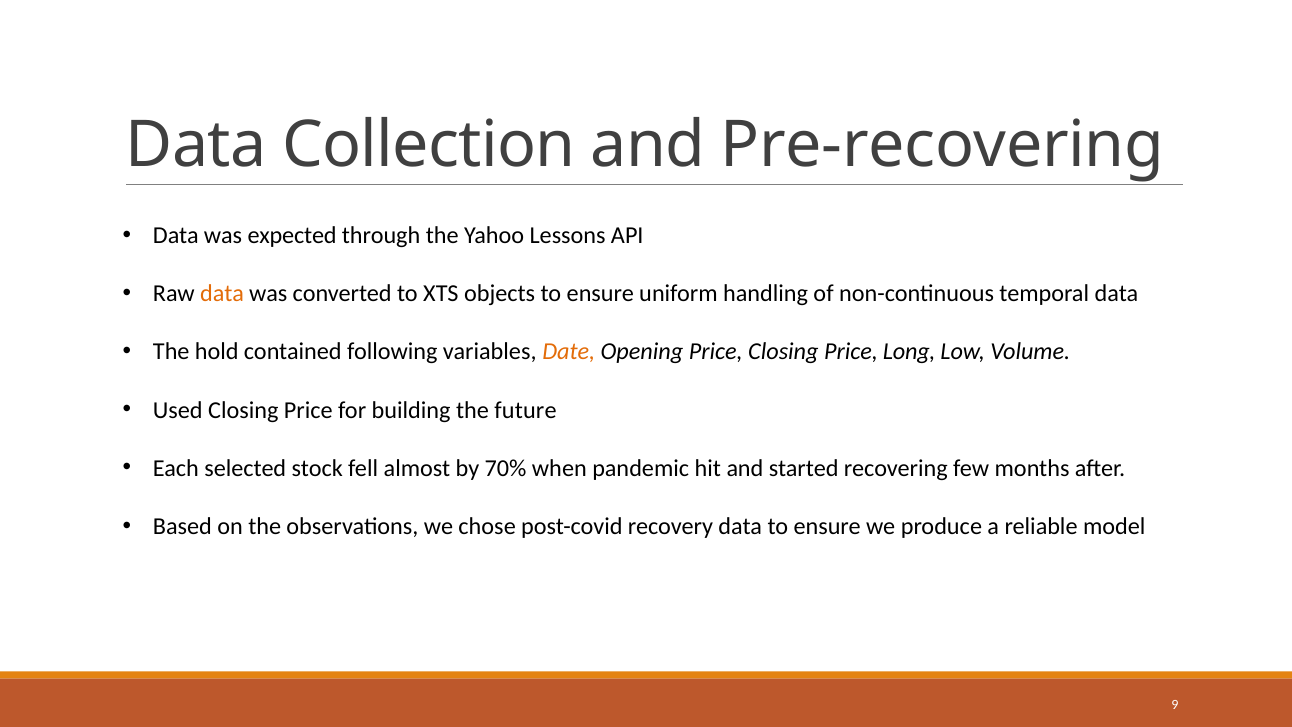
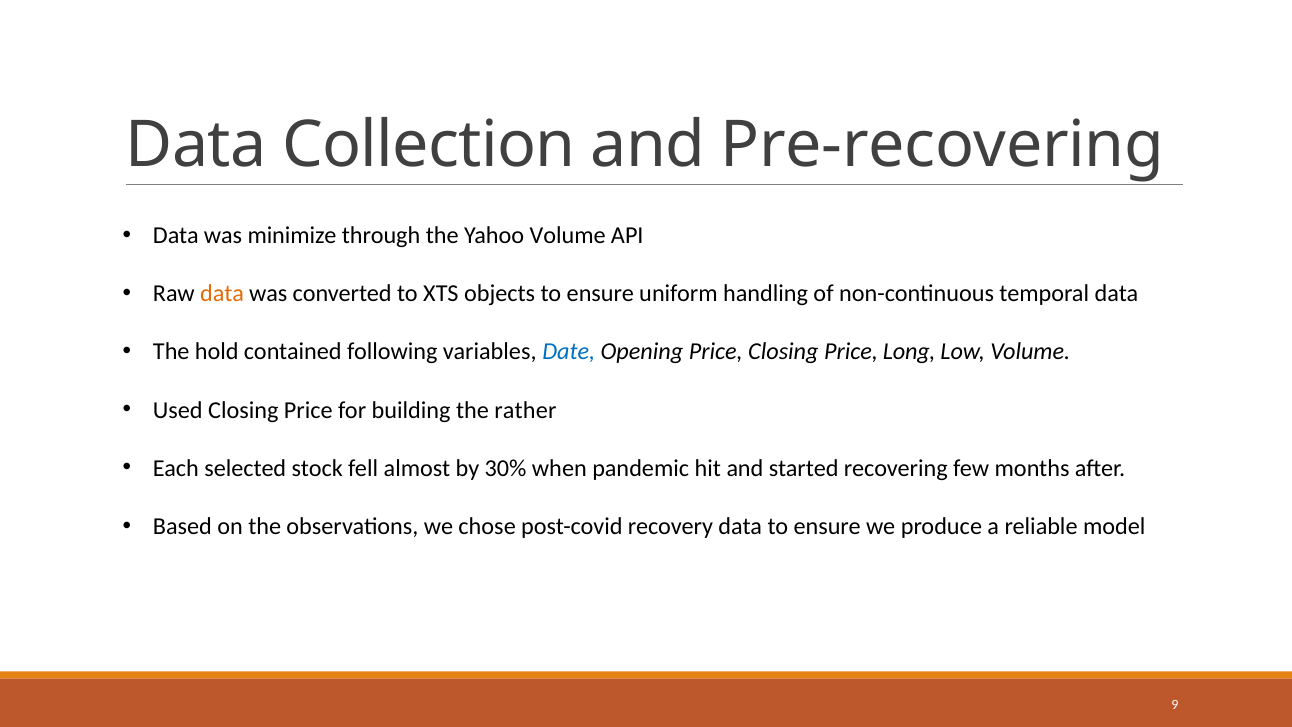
expected: expected -> minimize (292, 235)
Yahoo Lessons: Lessons -> Volume (568, 235)
Date colour: orange -> blue (569, 352)
future: future -> rather (525, 410)
70%: 70% -> 30% (506, 468)
